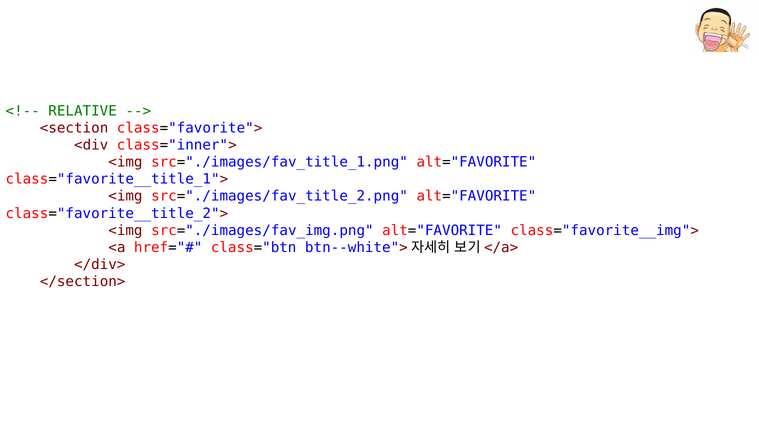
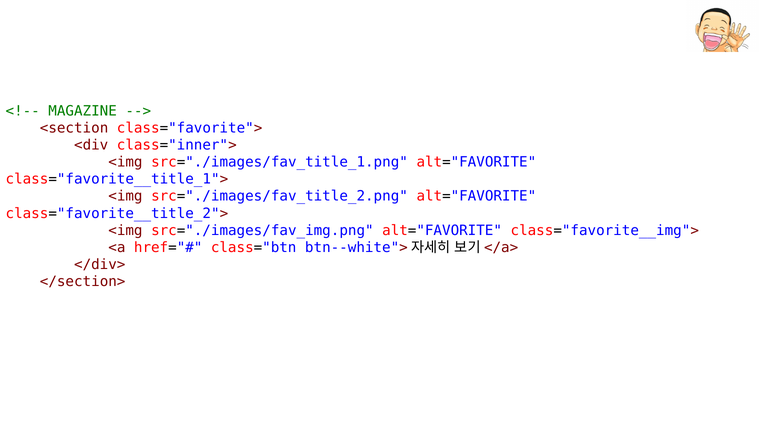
RELATIVE: RELATIVE -> MAGAZINE (83, 111)
